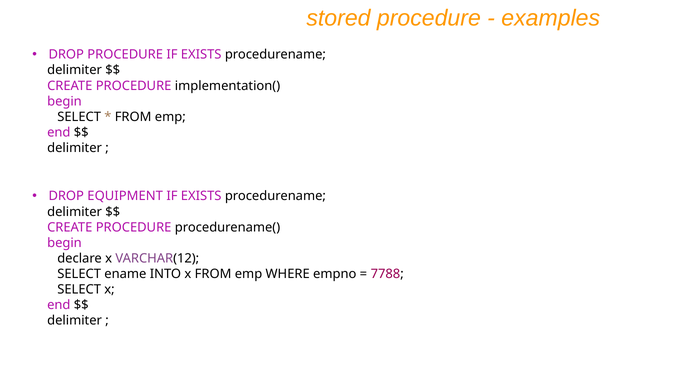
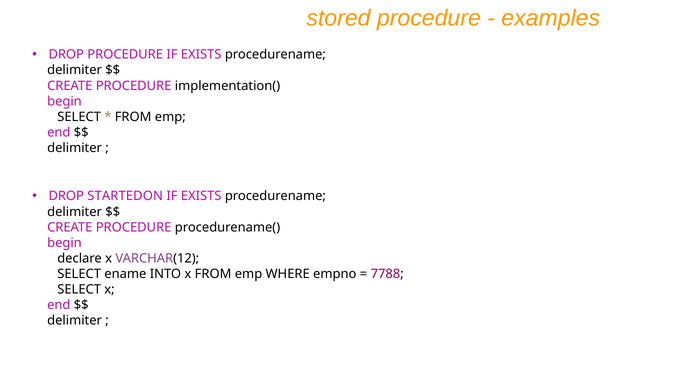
EQUIPMENT: EQUIPMENT -> STARTEDON (125, 196)
